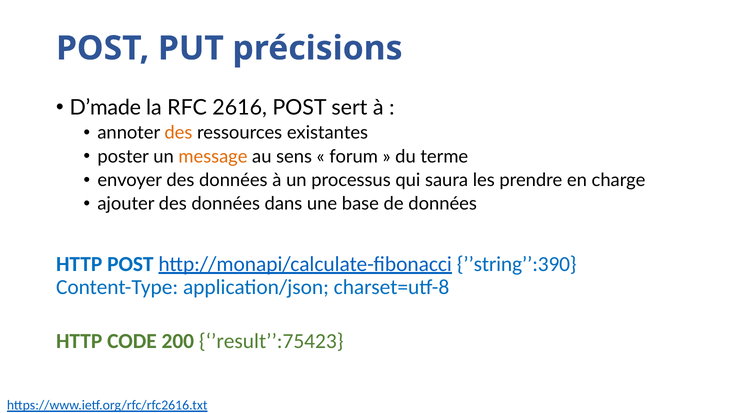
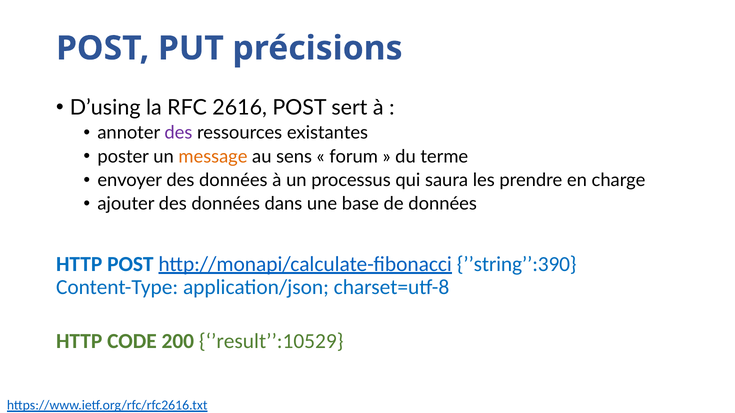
D’made: D’made -> D’using (105, 108)
des colour: orange -> purple (178, 133)
’result’’:75423: ’result’’:75423 -> ’result’’:10529 (271, 341)
